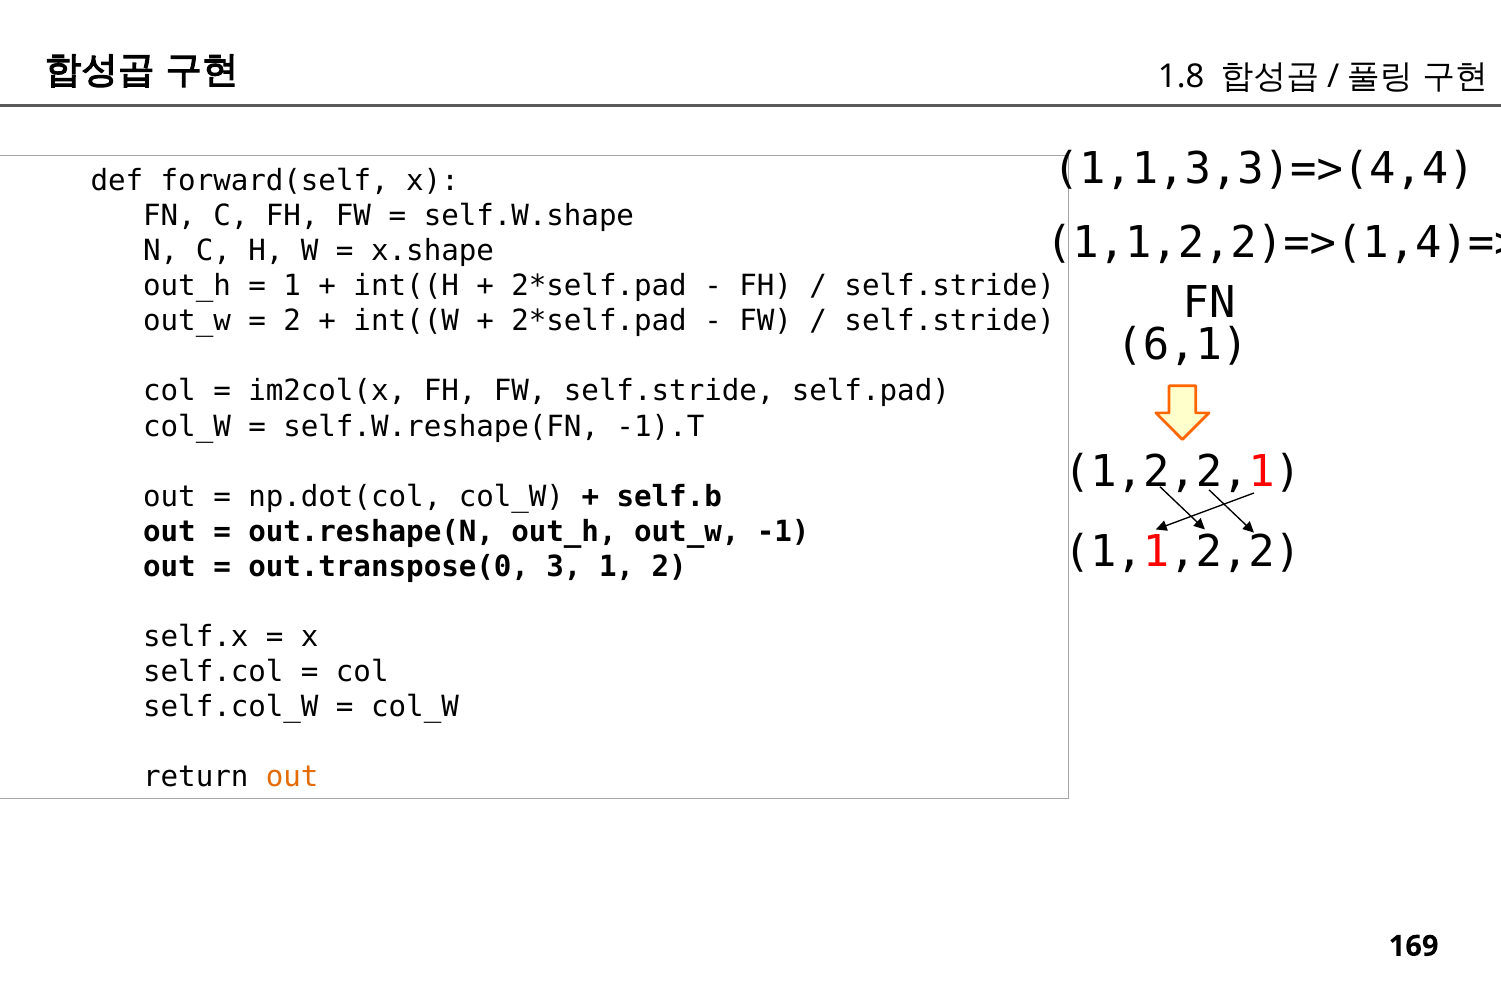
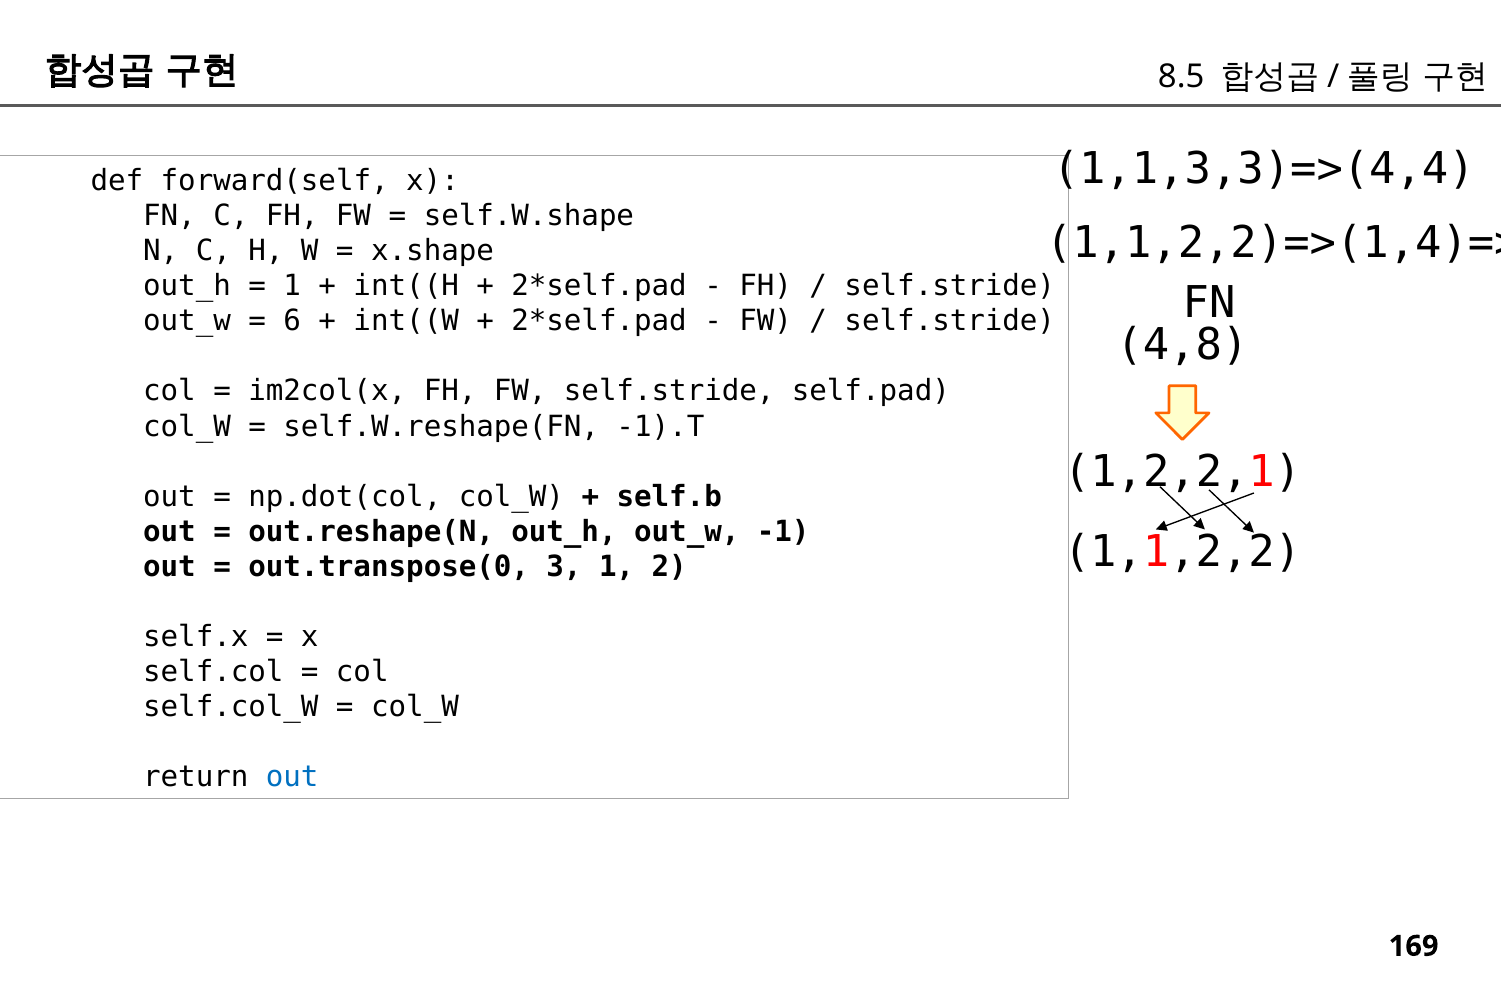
1.8: 1.8 -> 8.5 (1181, 77)
2: 2 -> 6 (292, 321)
6,1: 6,1 -> 4,8 (1182, 345)
out colour: orange -> blue (292, 777)
